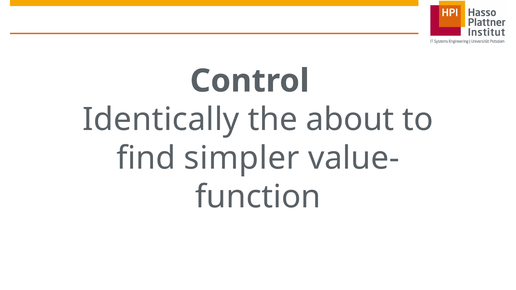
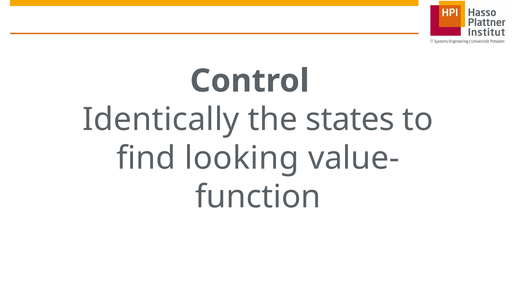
about: about -> states (350, 120)
simpler: simpler -> looking (242, 158)
